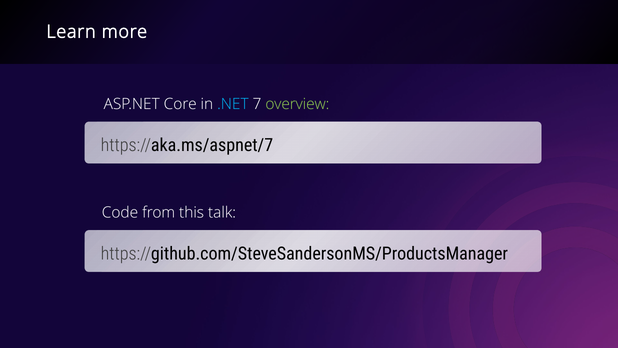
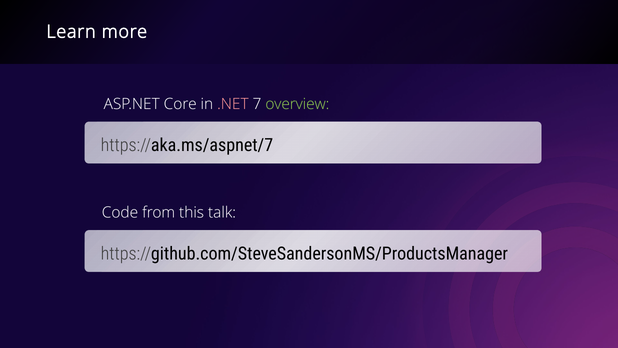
.NET colour: light blue -> pink (233, 104)
